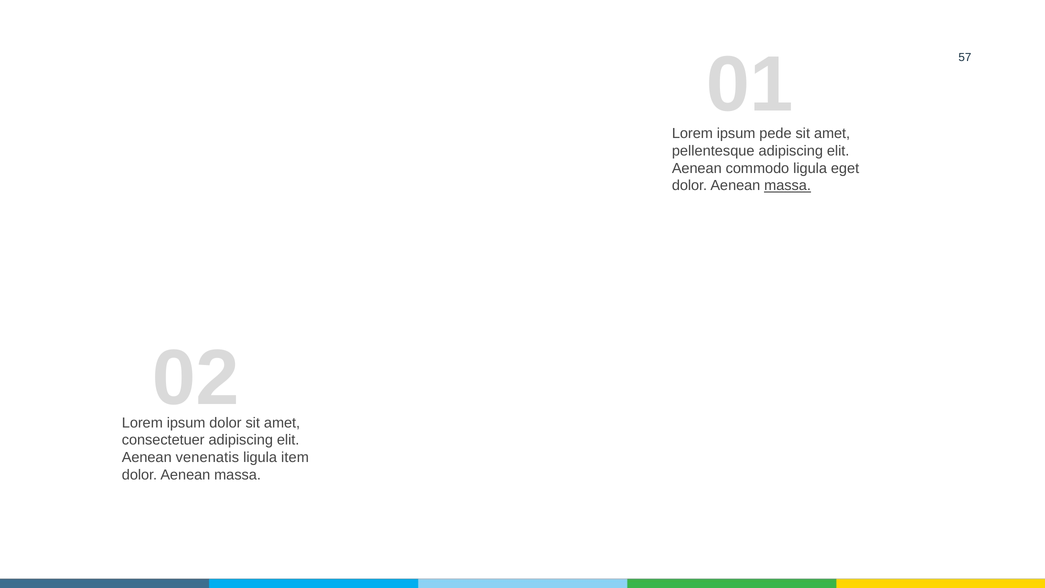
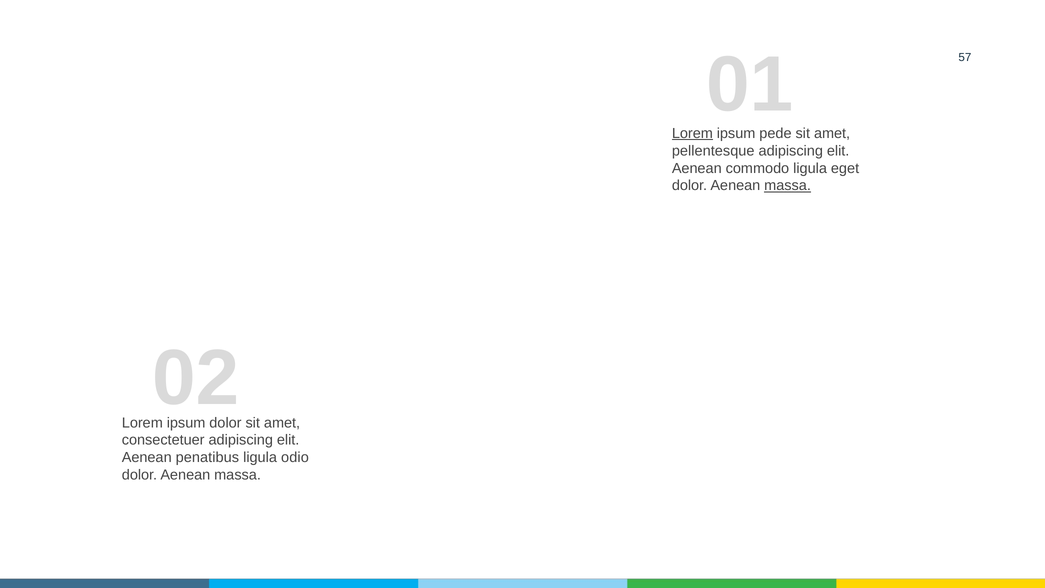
Lorem underline: none -> present (692, 133)
venenatis: venenatis -> penatibus (207, 458)
item: item -> odio (295, 458)
